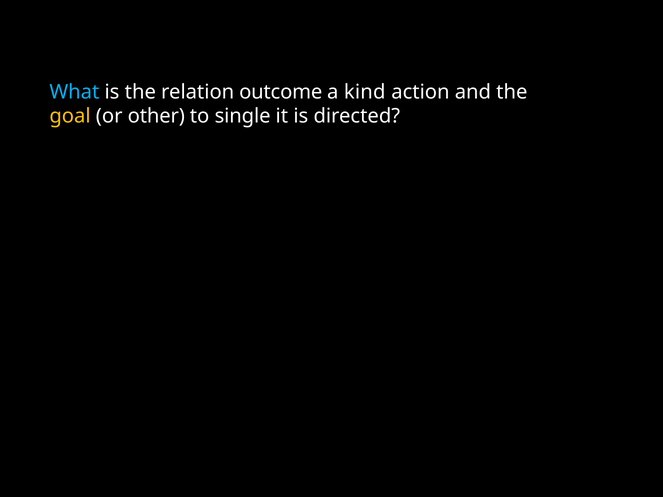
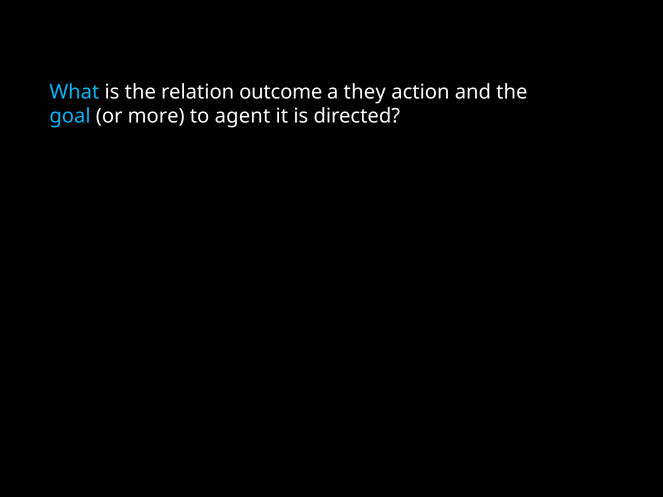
kind: kind -> they (365, 92)
goal colour: yellow -> light blue (70, 116)
other: other -> more (156, 116)
single: single -> agent (242, 116)
